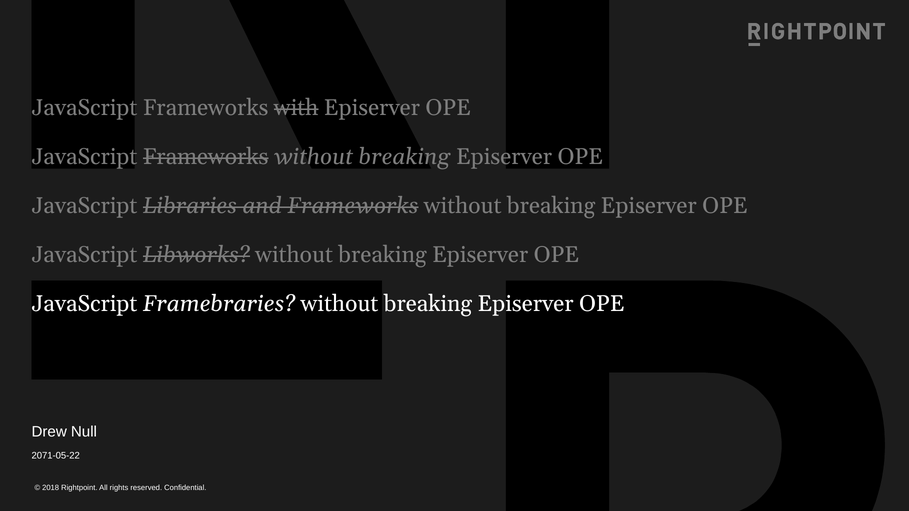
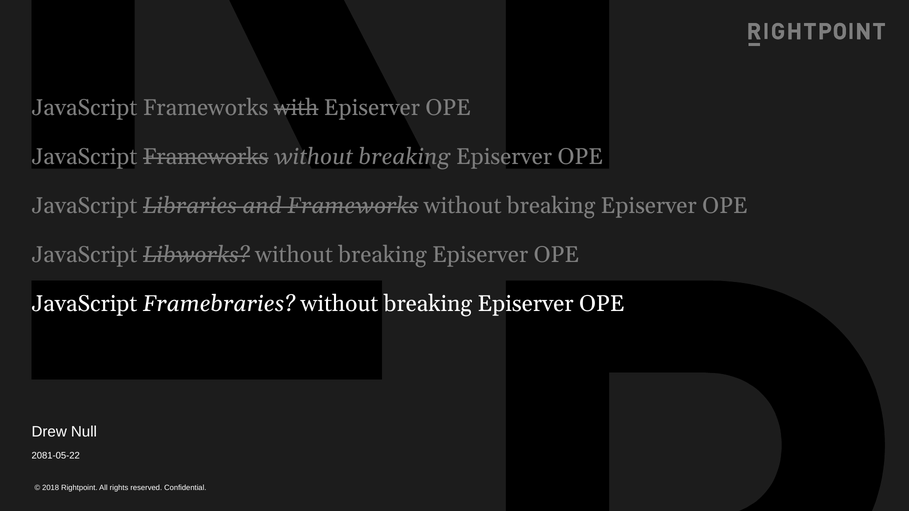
2071-05-22: 2071-05-22 -> 2081-05-22 (56, 456)
